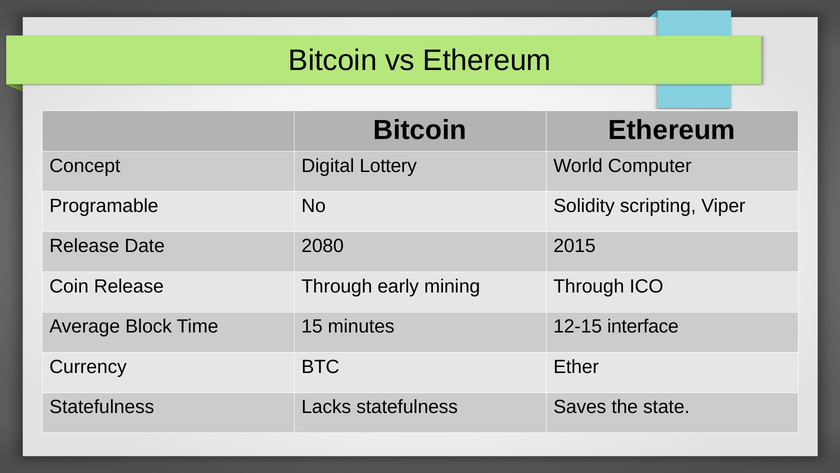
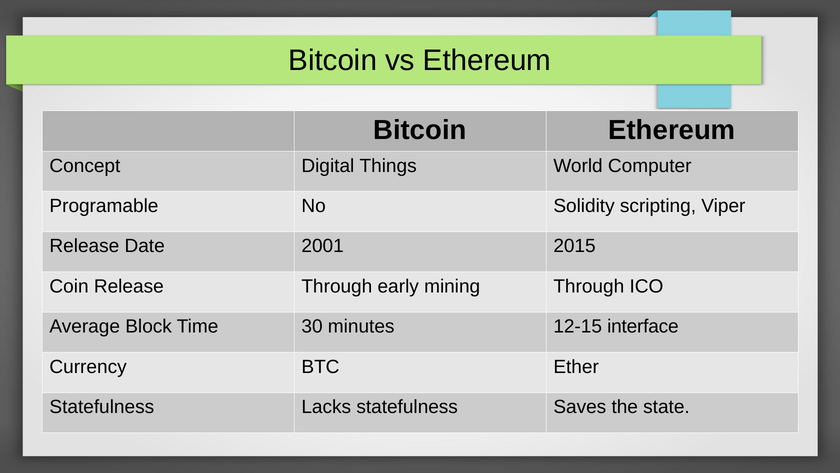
Lottery: Lottery -> Things (388, 166)
2080: 2080 -> 2001 (323, 246)
15: 15 -> 30 (312, 326)
